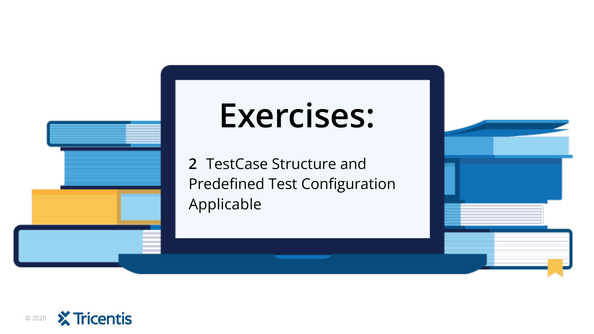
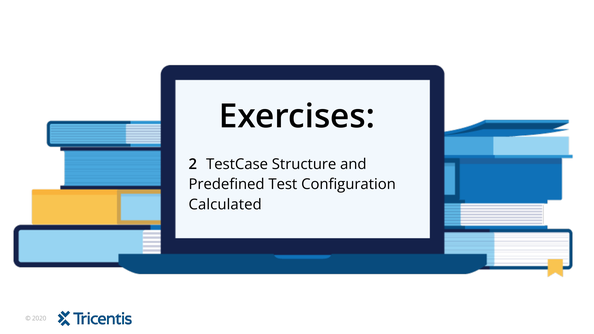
Applicable: Applicable -> Calculated (225, 205)
